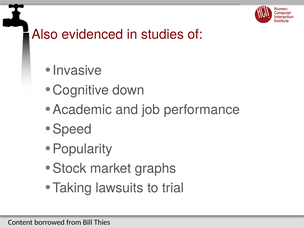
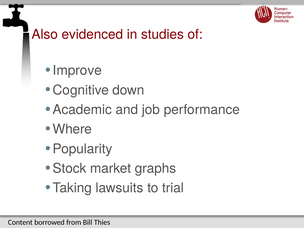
Invasive: Invasive -> Improve (77, 70)
Speed: Speed -> Where (72, 129)
